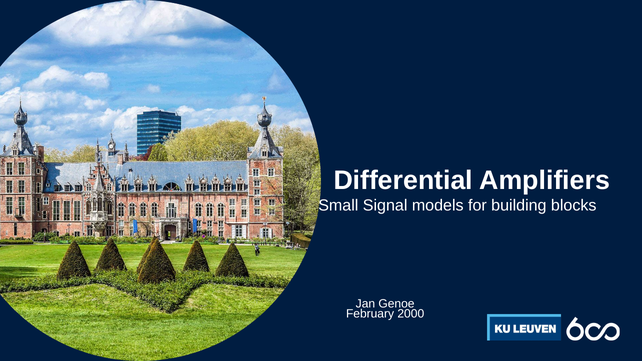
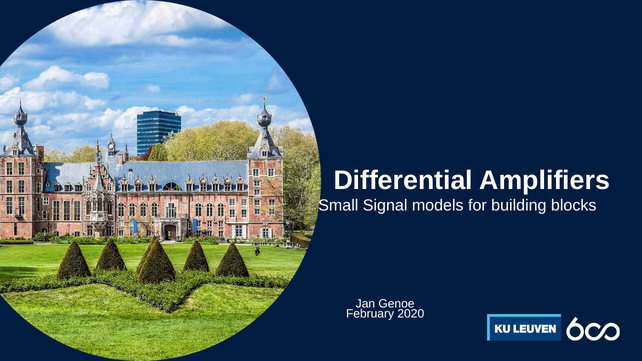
2000: 2000 -> 2020 (411, 314)
